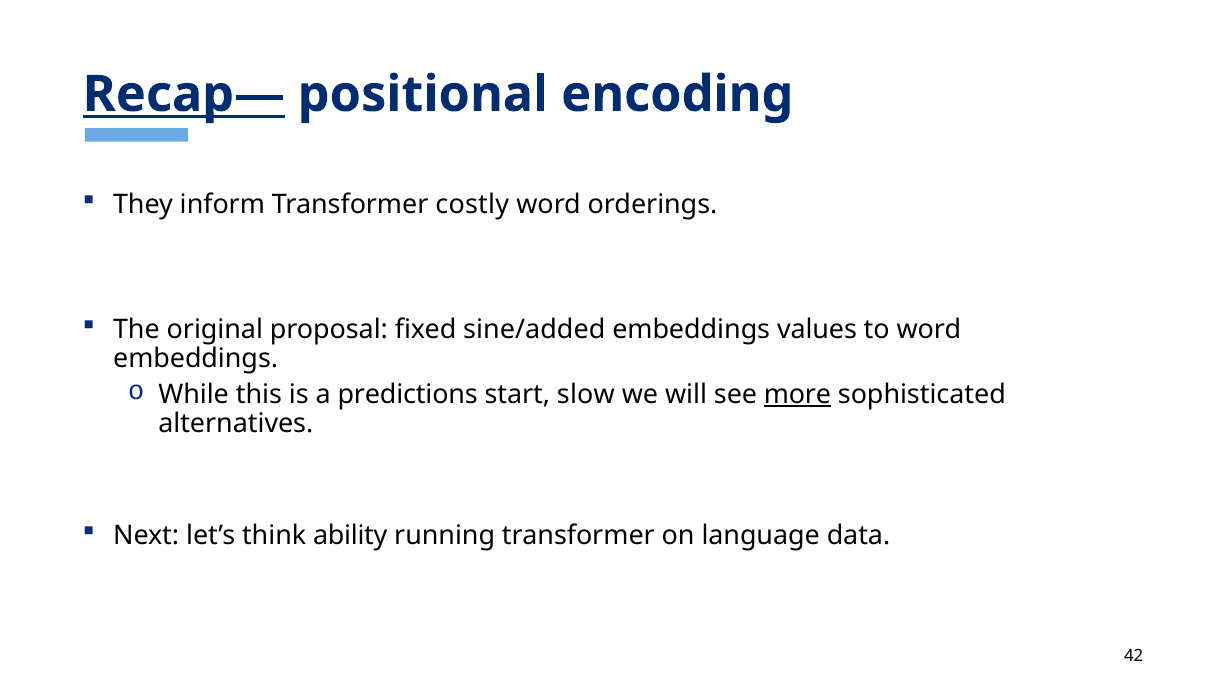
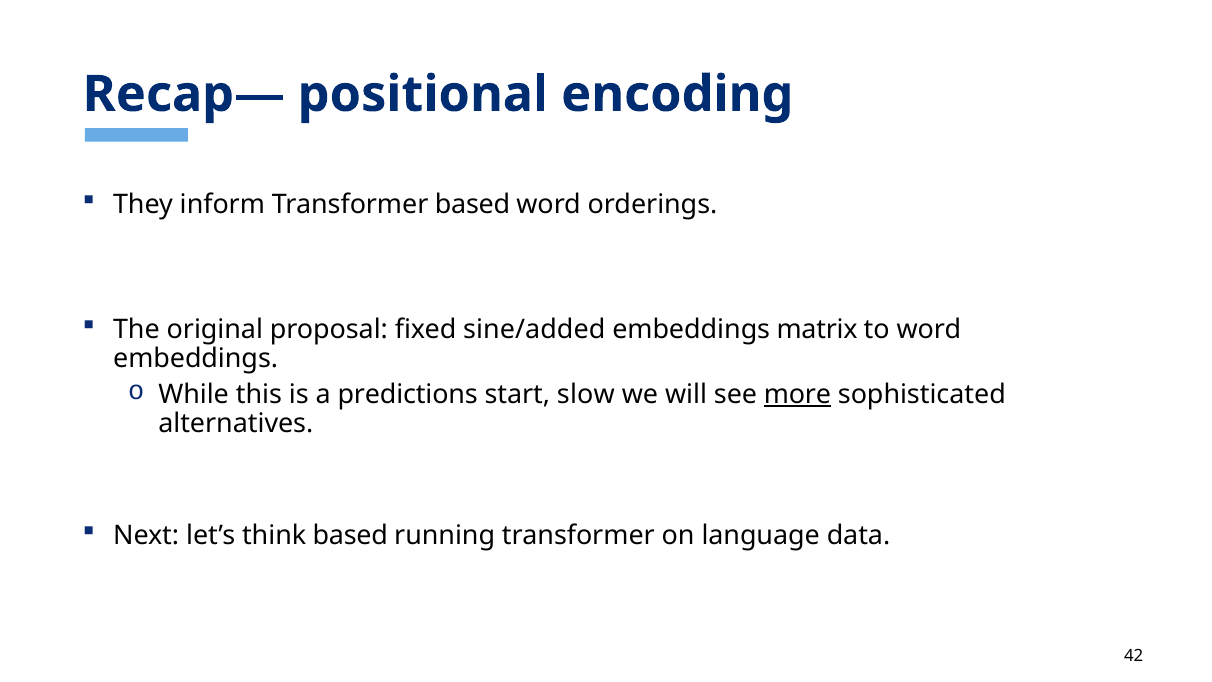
Recap— underline: present -> none (184, 94)
Transformer costly: costly -> based (472, 205)
values: values -> matrix (817, 330)
think ability: ability -> based (350, 536)
